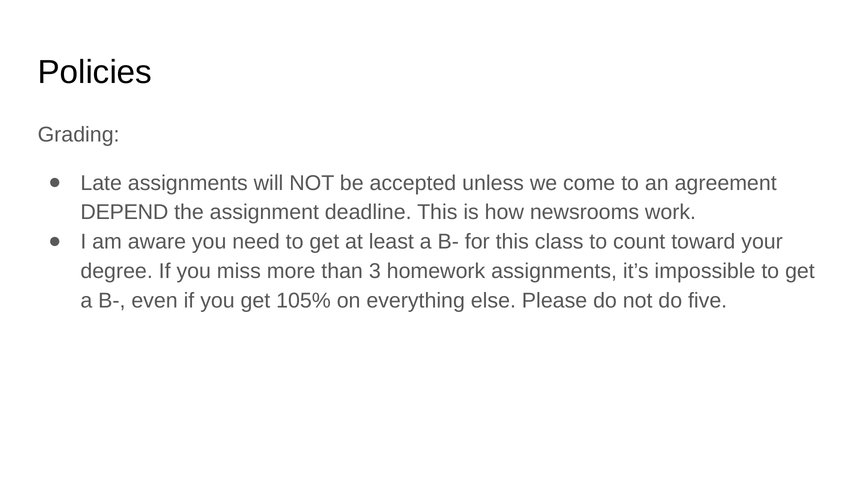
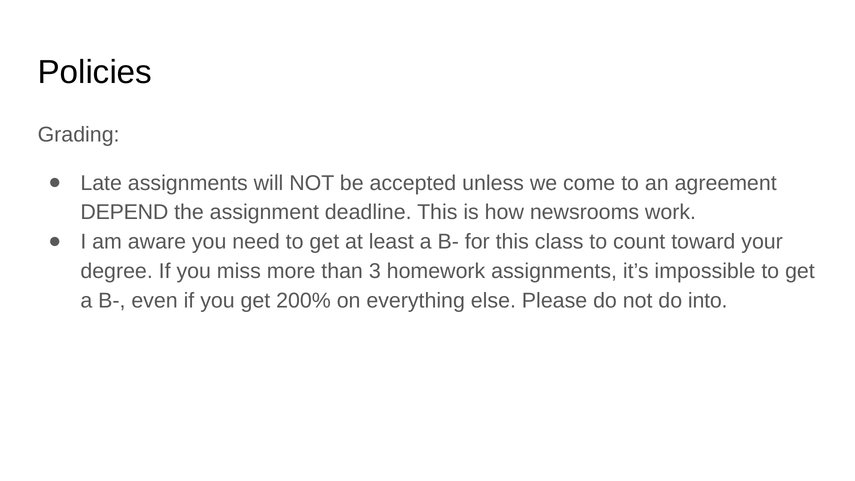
105%: 105% -> 200% (303, 301)
five: five -> into (708, 301)
